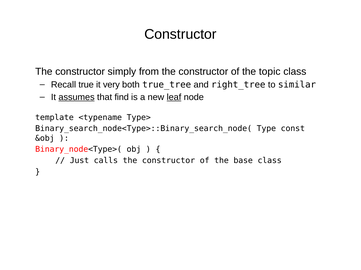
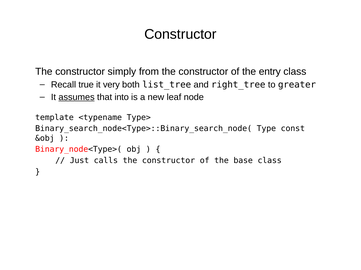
topic: topic -> entry (270, 72)
true_tree: true_tree -> list_tree (167, 85)
similar: similar -> greater (297, 85)
find: find -> into (122, 98)
leaf underline: present -> none (174, 98)
